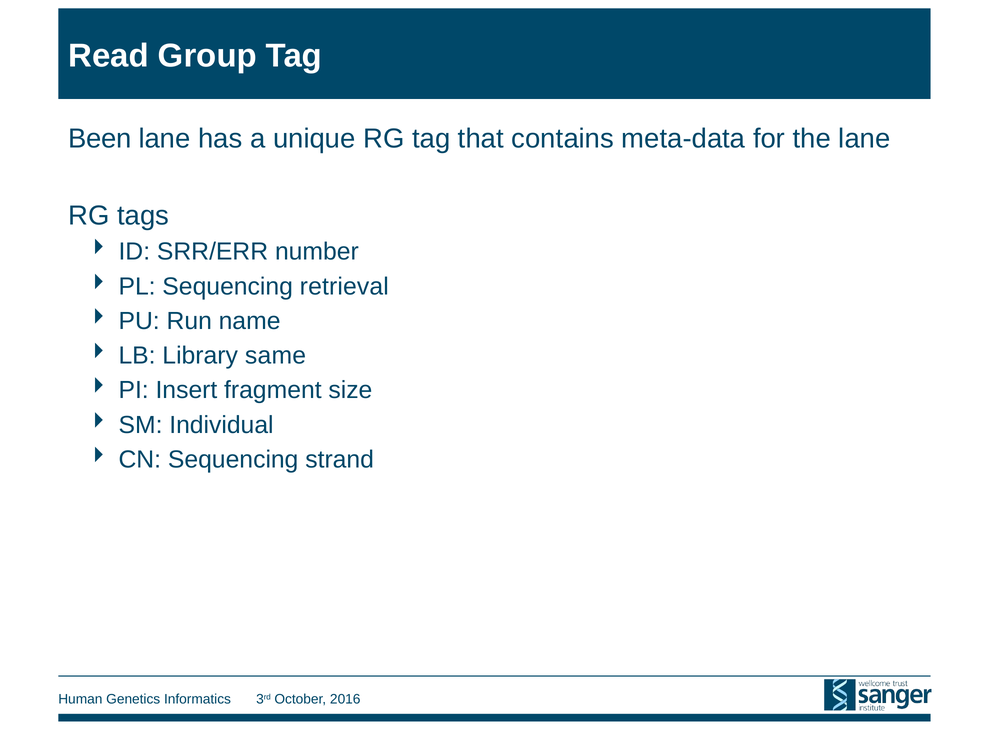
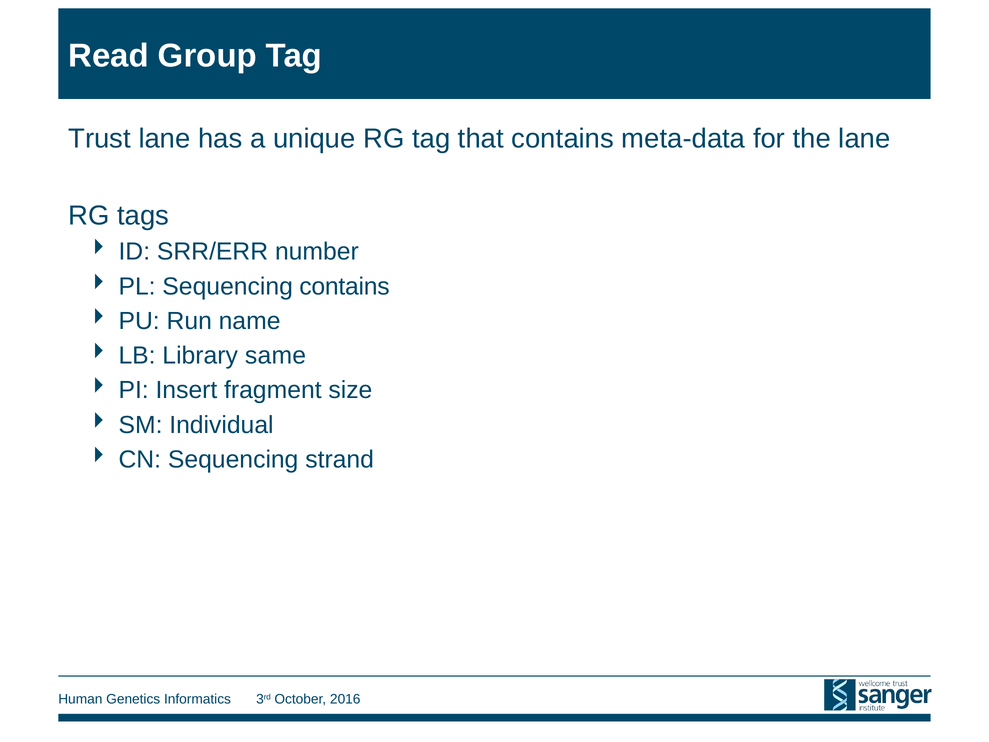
Been: Been -> Trust (100, 139)
Sequencing retrieval: retrieval -> contains (344, 286)
